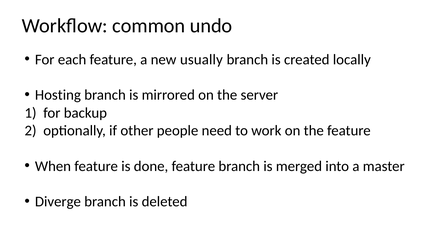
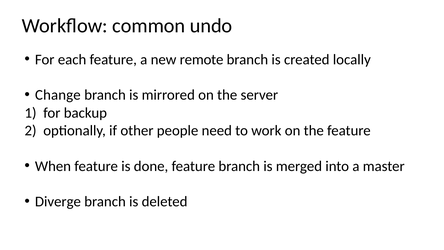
usually: usually -> remote (202, 59)
Hosting: Hosting -> Change (58, 95)
